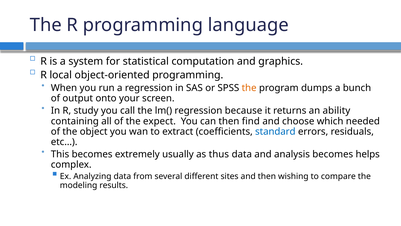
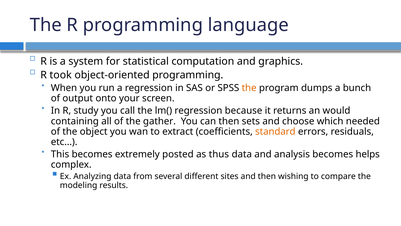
local: local -> took (61, 75)
ability: ability -> would (337, 111)
expect: expect -> gather (159, 121)
find: find -> sets (251, 121)
standard colour: blue -> orange (275, 131)
usually: usually -> posted (178, 154)
